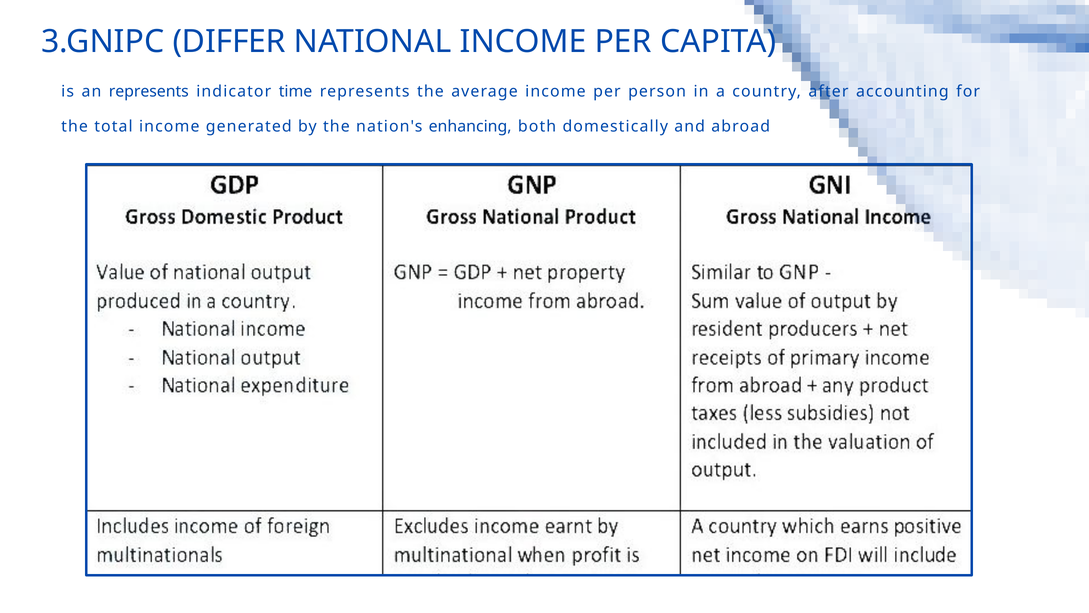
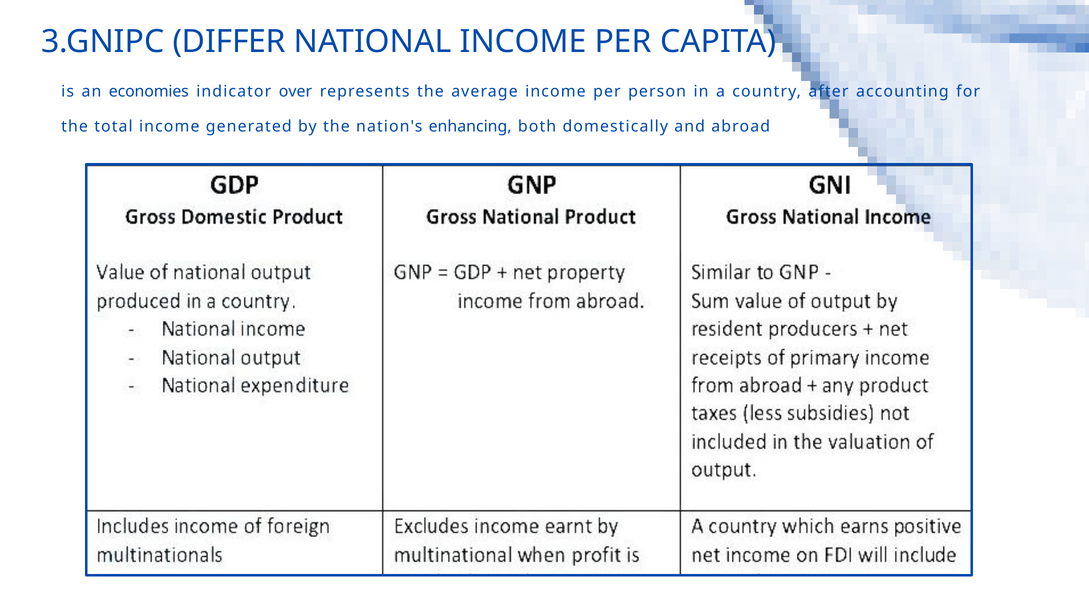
an represents: represents -> economies (149, 91)
time: time -> over (295, 91)
